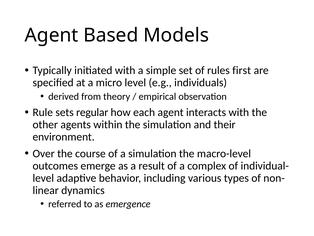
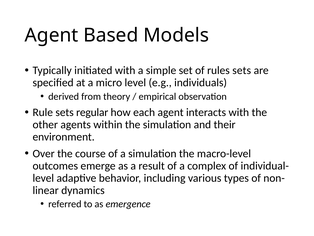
rules first: first -> sets (242, 70)
